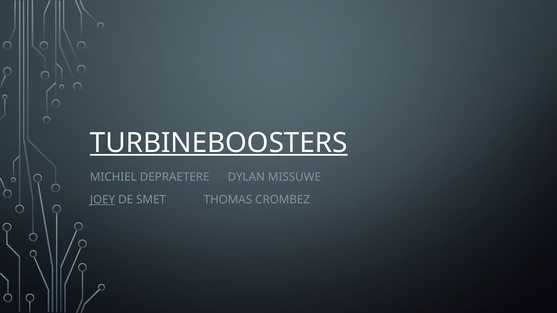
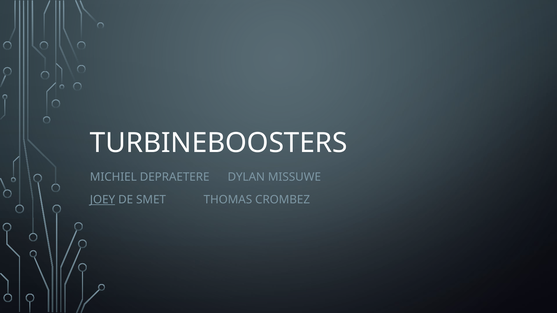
TURBINEBOOSTERS underline: present -> none (219, 143)
